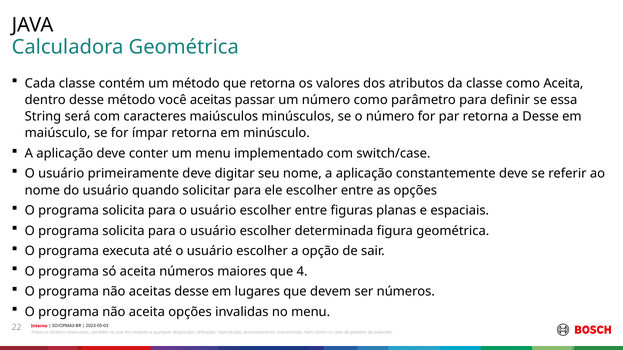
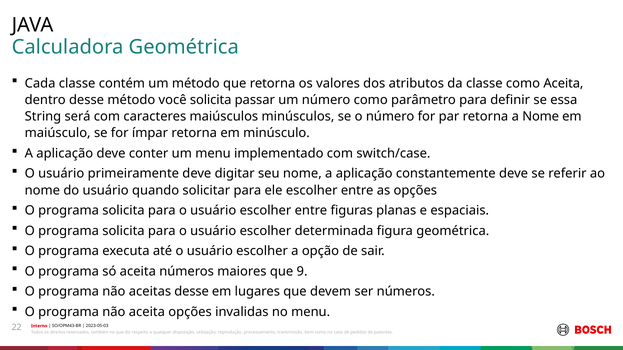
você aceitas: aceitas -> solicita (211, 100)
a Desse: Desse -> Nome (541, 117)
4: 4 -> 9 (302, 272)
